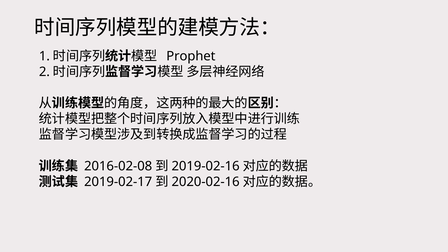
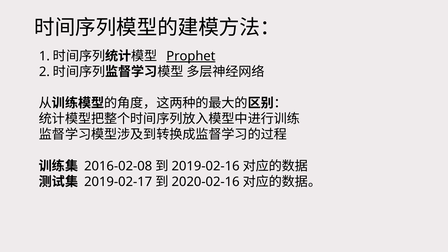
Prophet underline: none -> present (191, 56)
